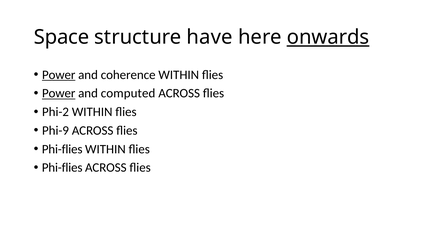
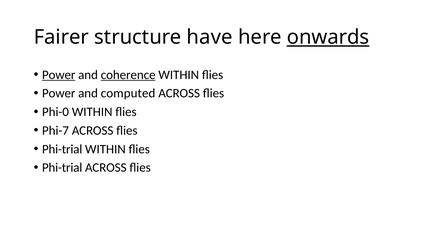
Space: Space -> Fairer (61, 37)
coherence underline: none -> present (128, 75)
Power underline: present -> none (59, 93)
Phi-2: Phi-2 -> Phi-0 (56, 112)
Phi-9: Phi-9 -> Phi-7 (56, 131)
Phi-flies: Phi-flies -> Phi-trial (62, 149)
Phi-flies: Phi-flies -> Phi-trial (62, 168)
